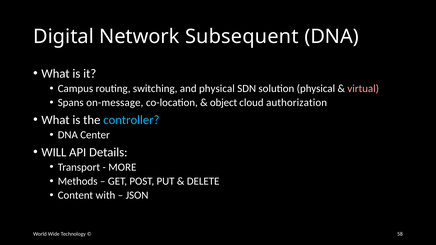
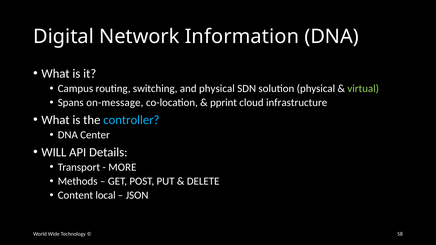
Subsequent: Subsequent -> Information (242, 37)
virtual colour: pink -> light green (363, 89)
object: object -> pprint (224, 103)
authorization: authorization -> infrastructure (297, 103)
with: with -> local (106, 195)
